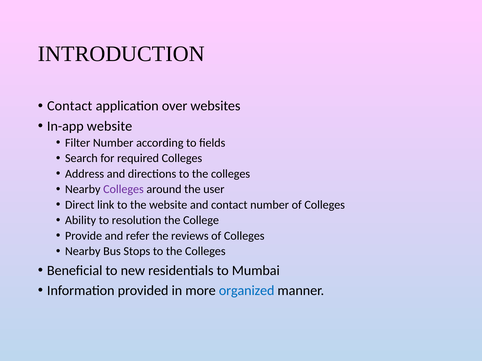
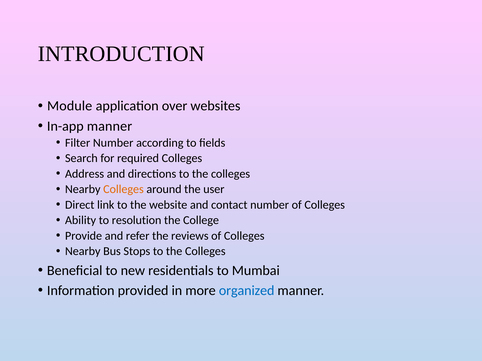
Contact: Contact -> Module (70, 106)
In-app website: website -> manner (109, 126)
Colleges colour: purple -> orange (123, 190)
